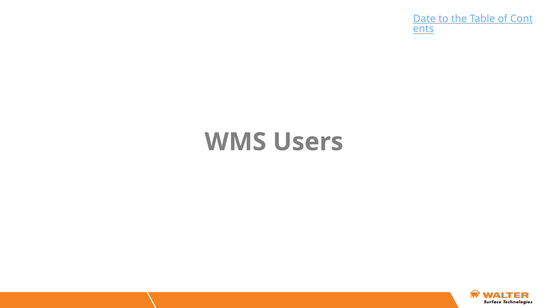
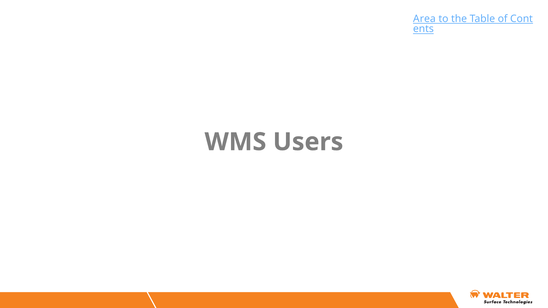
Date: Date -> Area (424, 19)
